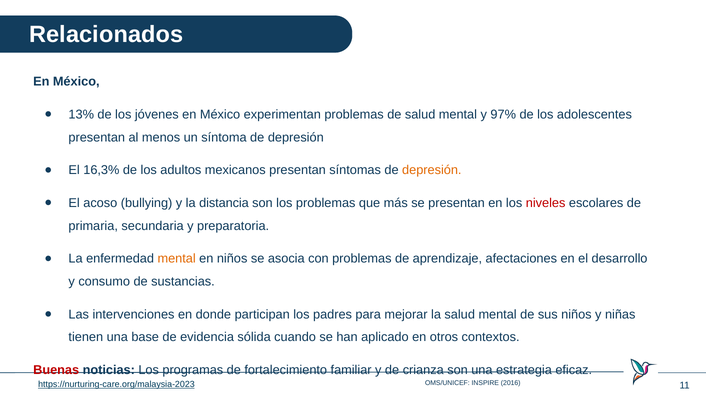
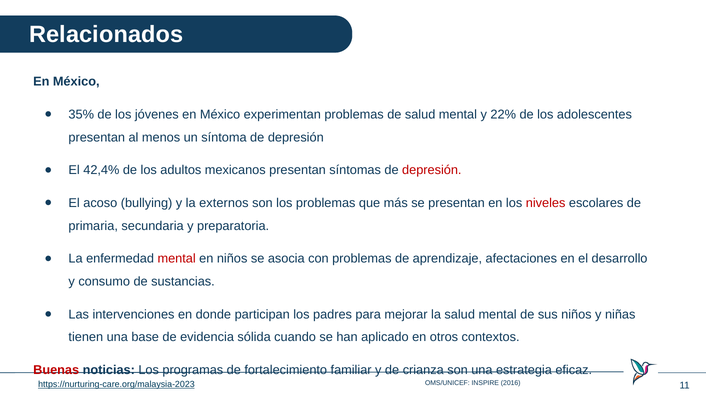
13%: 13% -> 35% (81, 114)
97%: 97% -> 22% (503, 114)
16,3%: 16,3% -> 42,4% (101, 170)
depresión colour: orange -> red (432, 170)
distancia: distancia -> externos (224, 203)
mental colour: orange -> red (177, 259)
